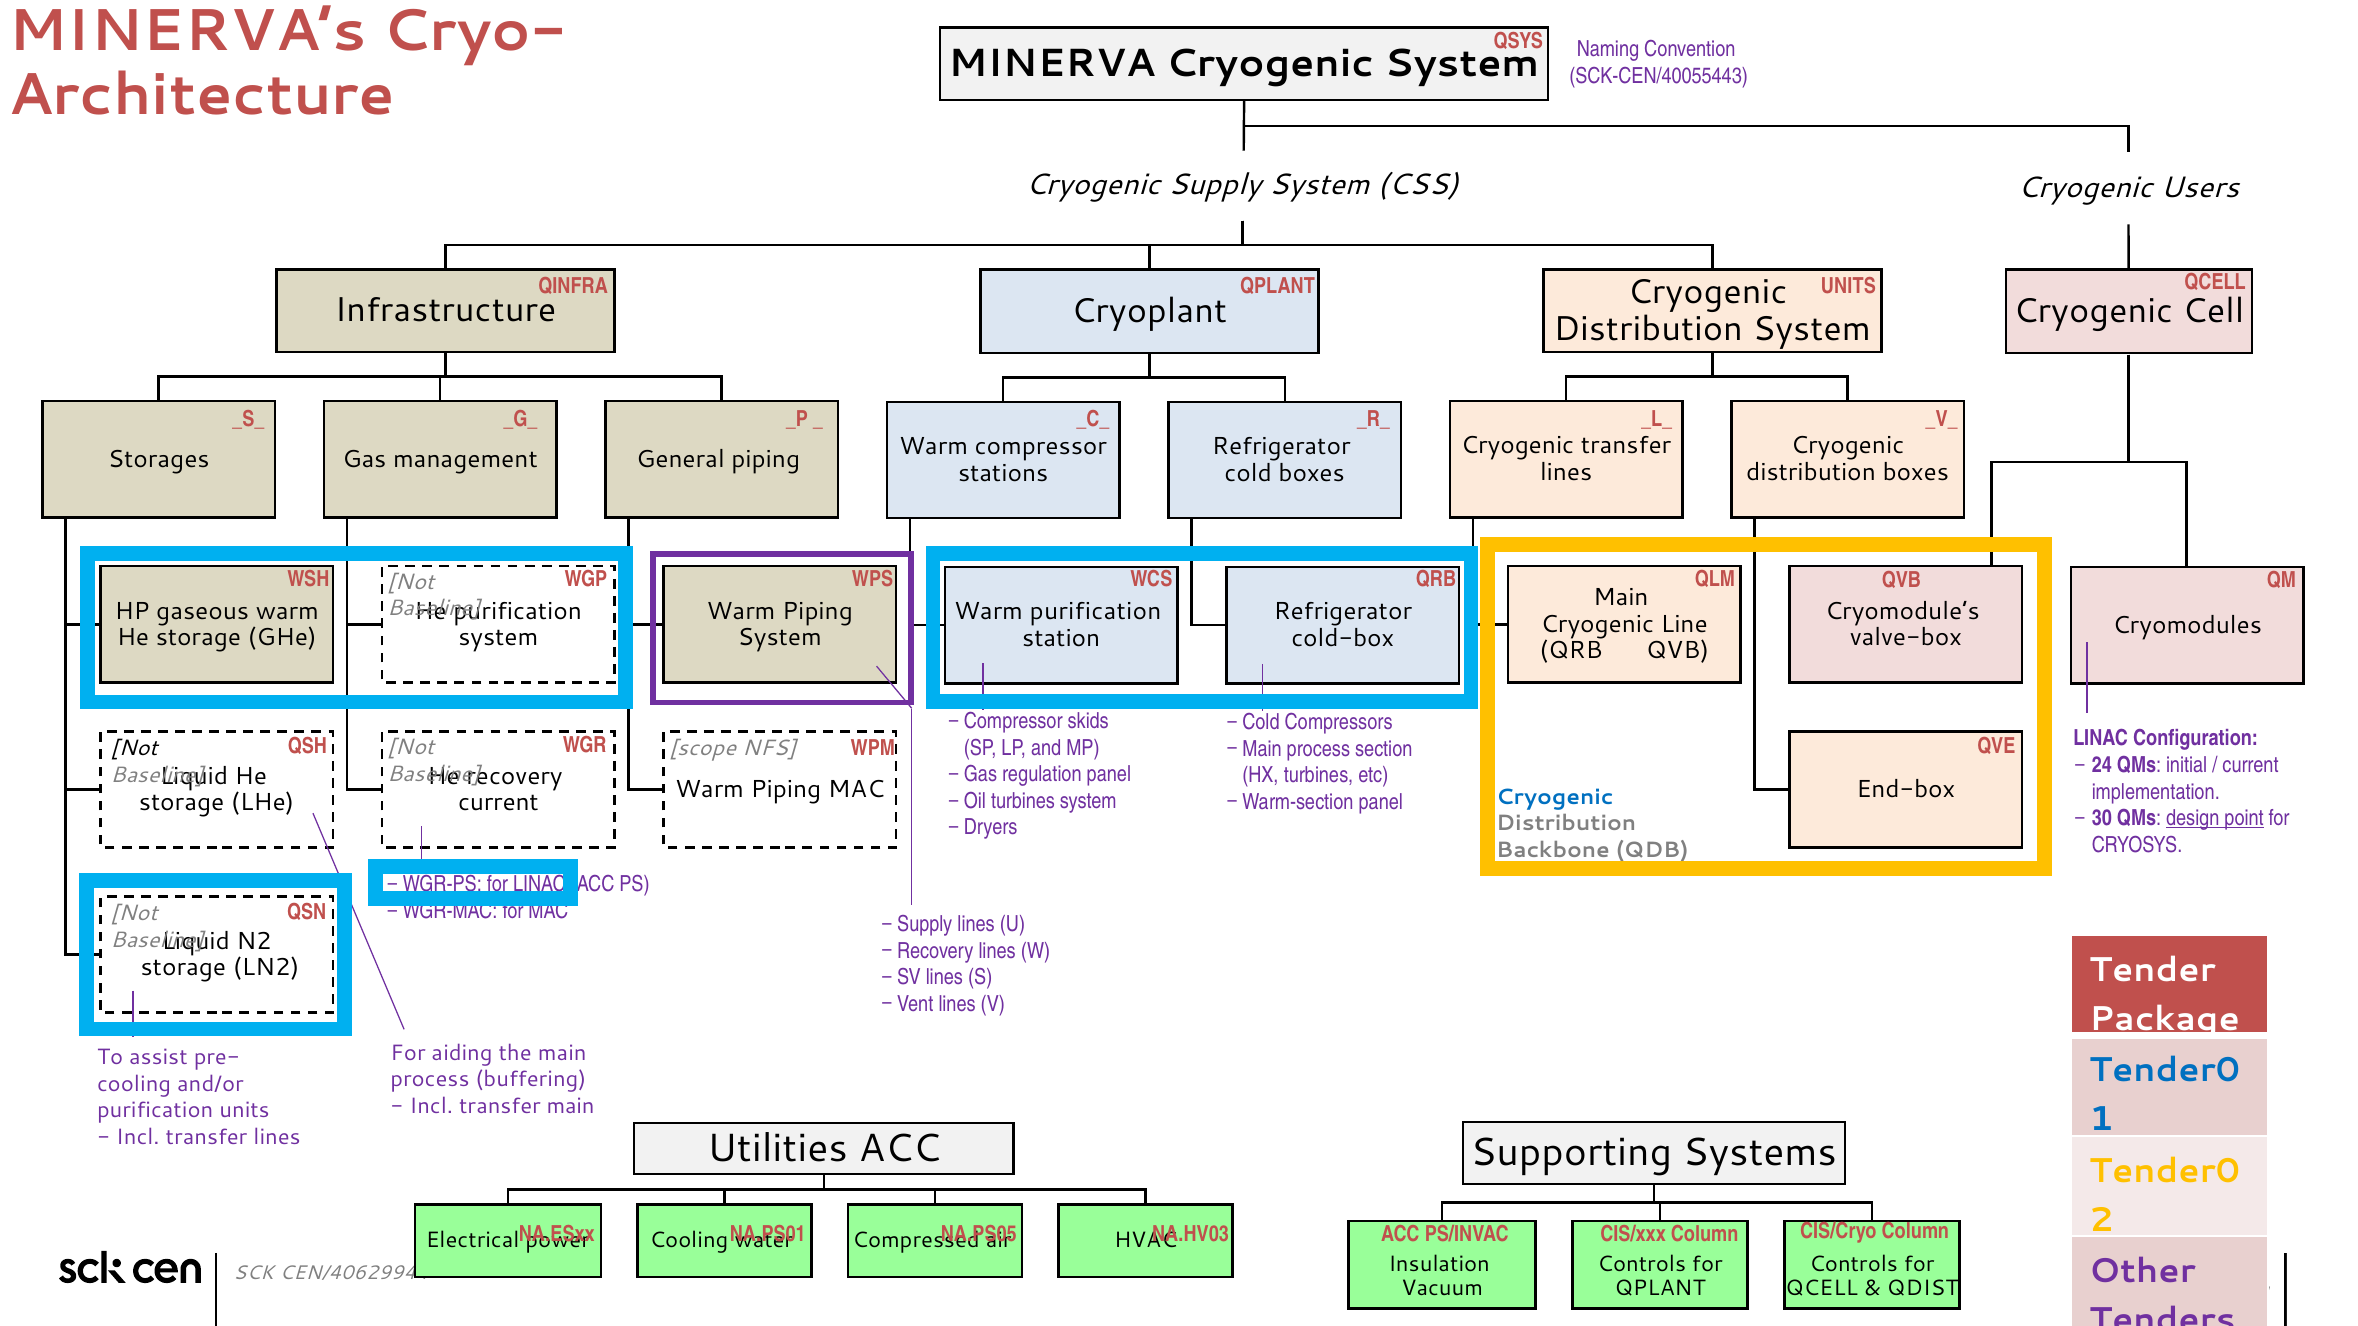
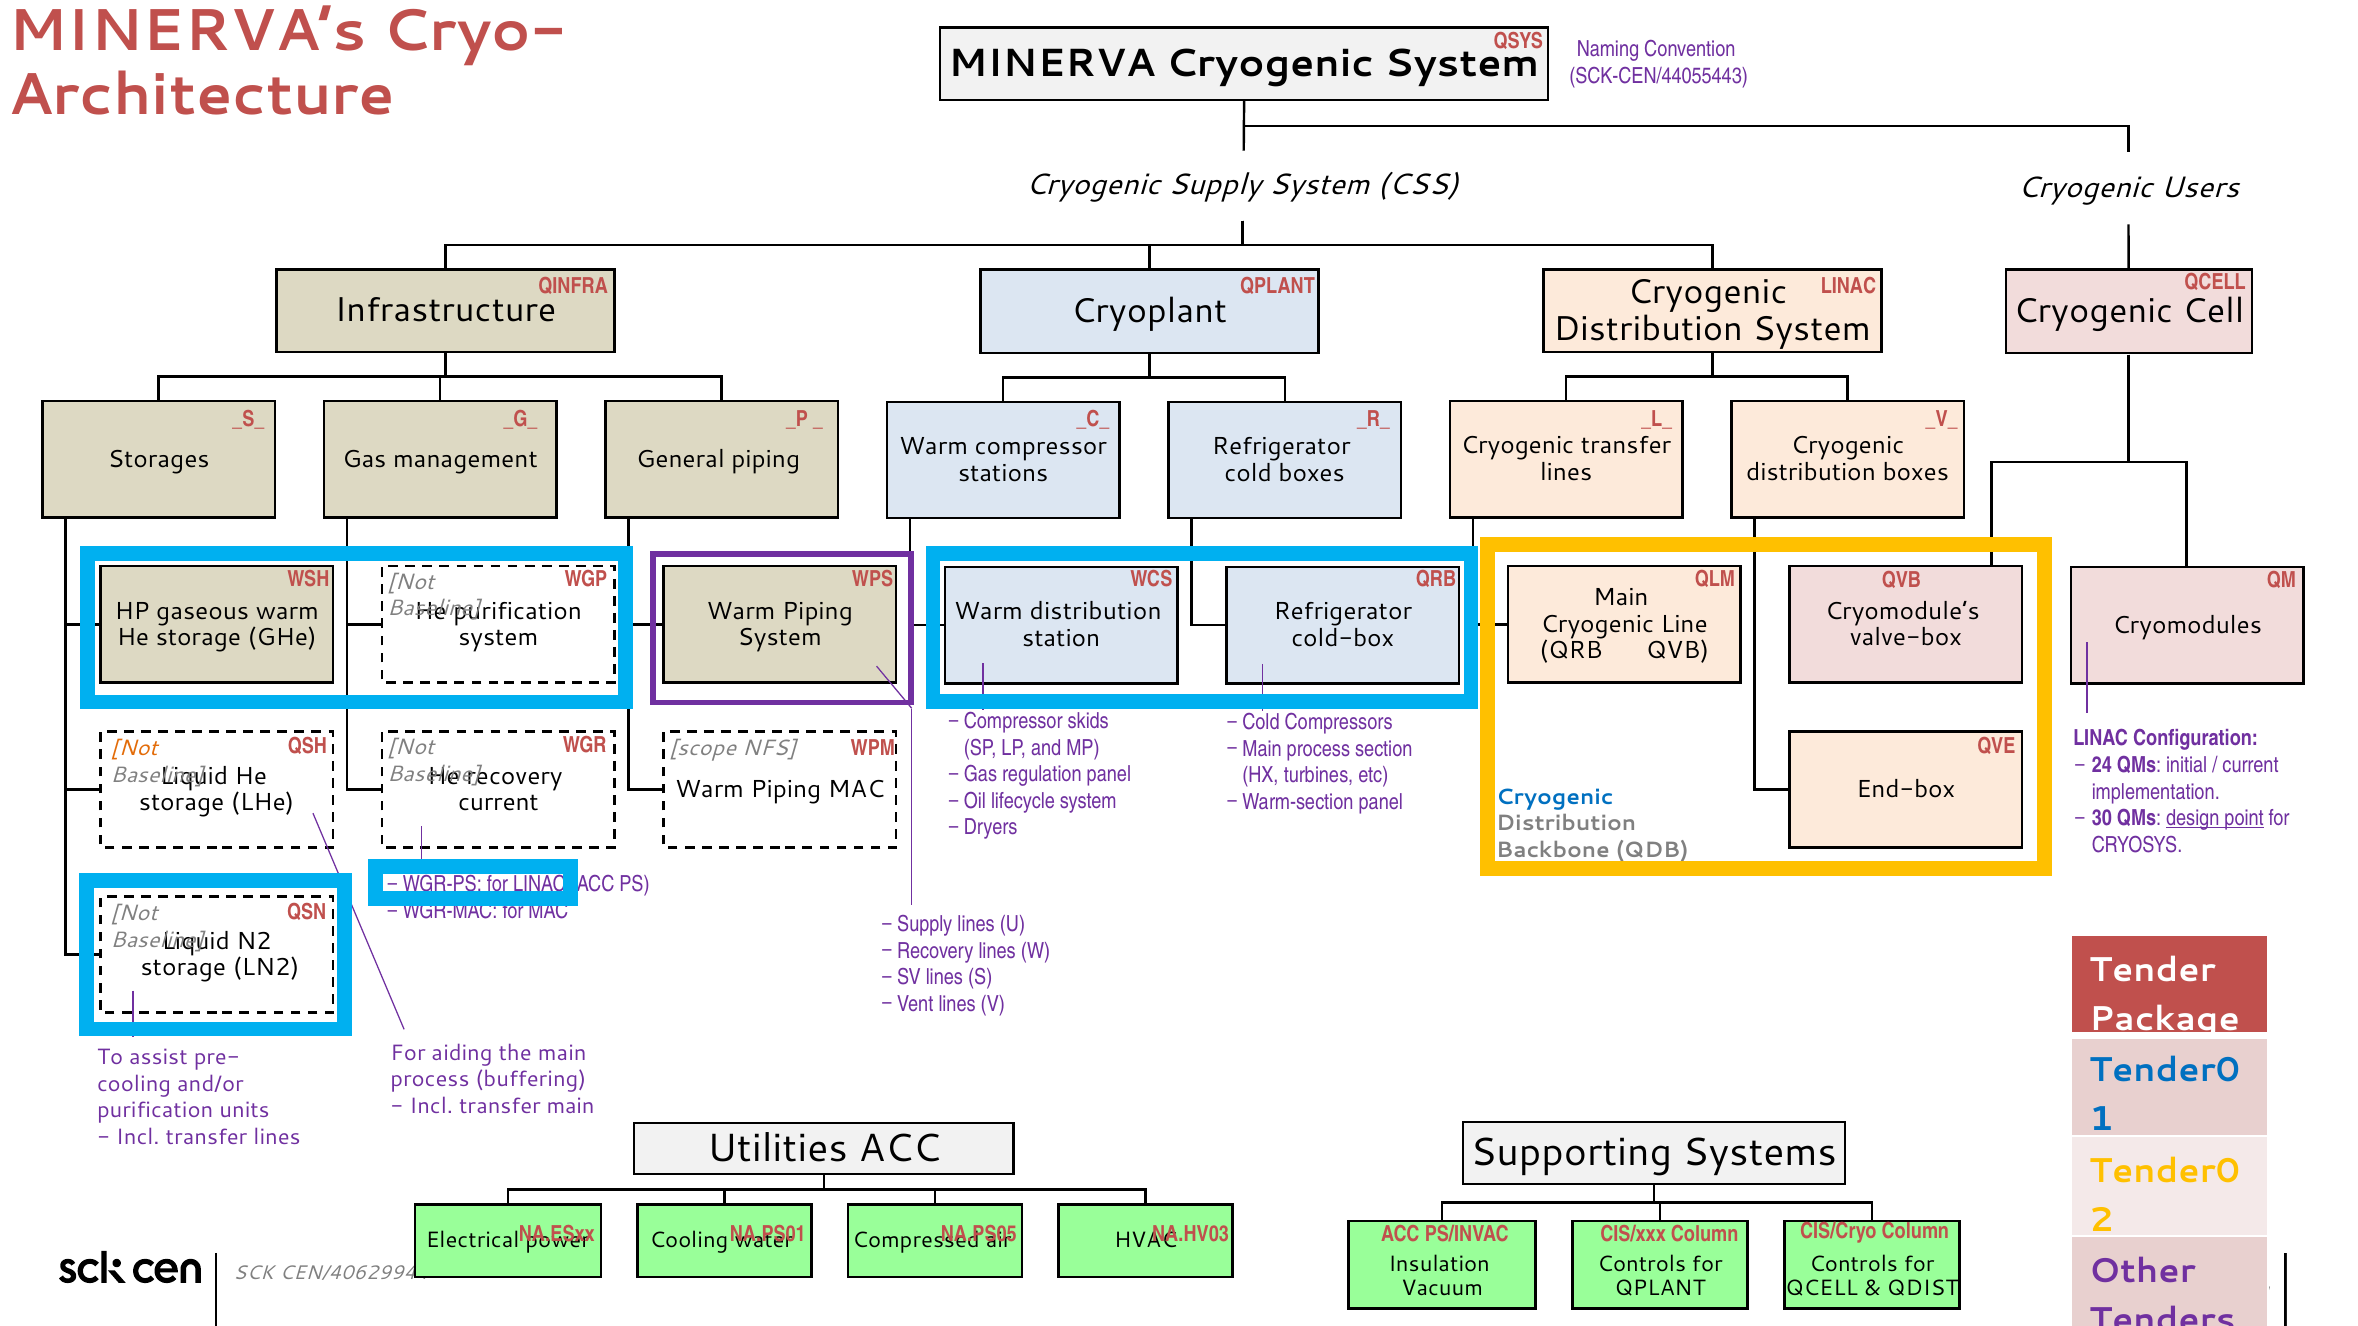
SCK-CEN/40055443: SCK-CEN/40055443 -> SCK-CEN/44055443 (1659, 76)
QPLANT UNITS: UNITS -> LINAC (1848, 286)
purification: purification -> distribution (1096, 612)
Not colour: black -> orange (134, 748)
Oil turbines: turbines -> lifecycle (1023, 801)
